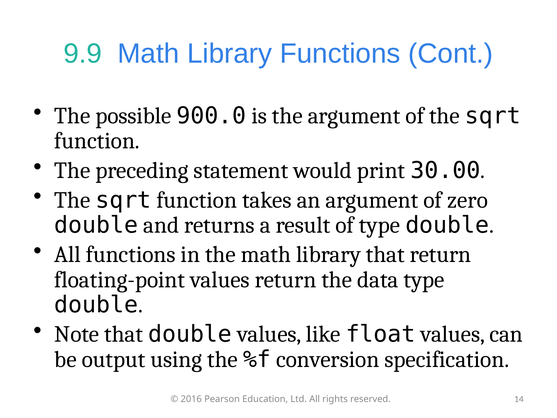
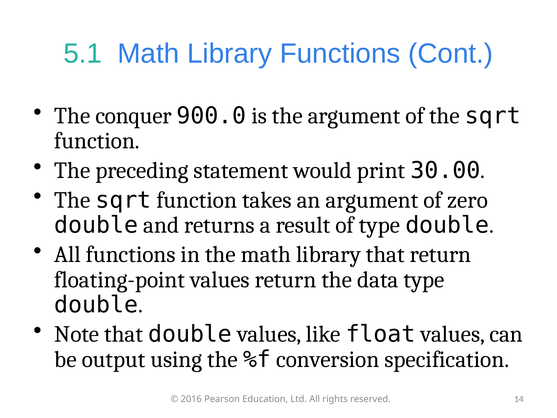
9.9: 9.9 -> 5.1 (83, 53)
possible: possible -> conquer (133, 116)
